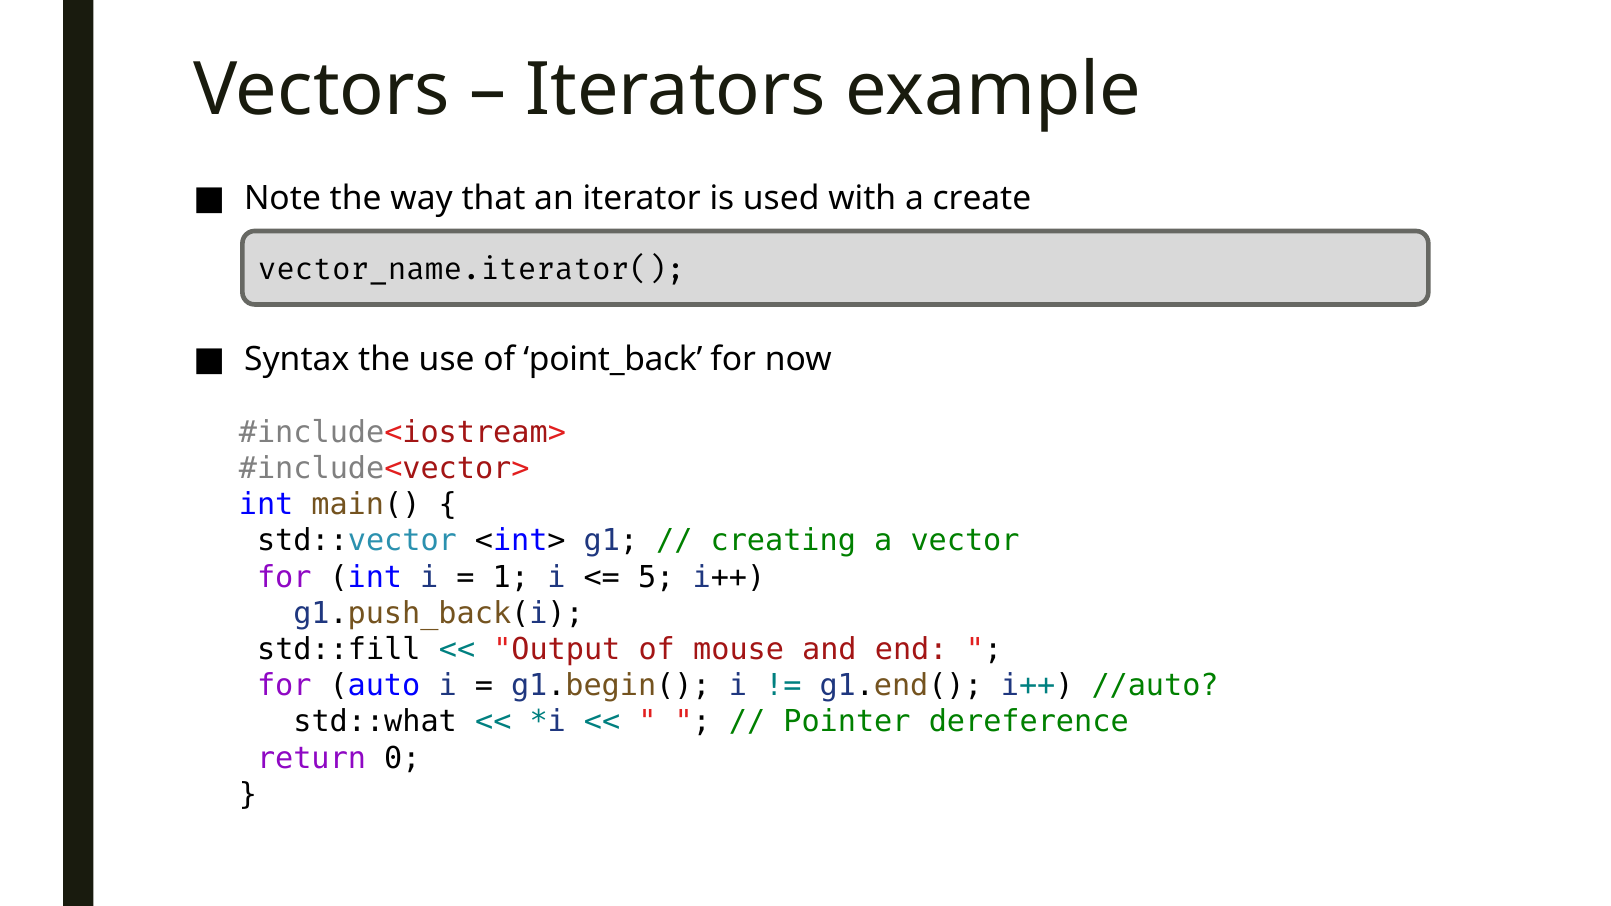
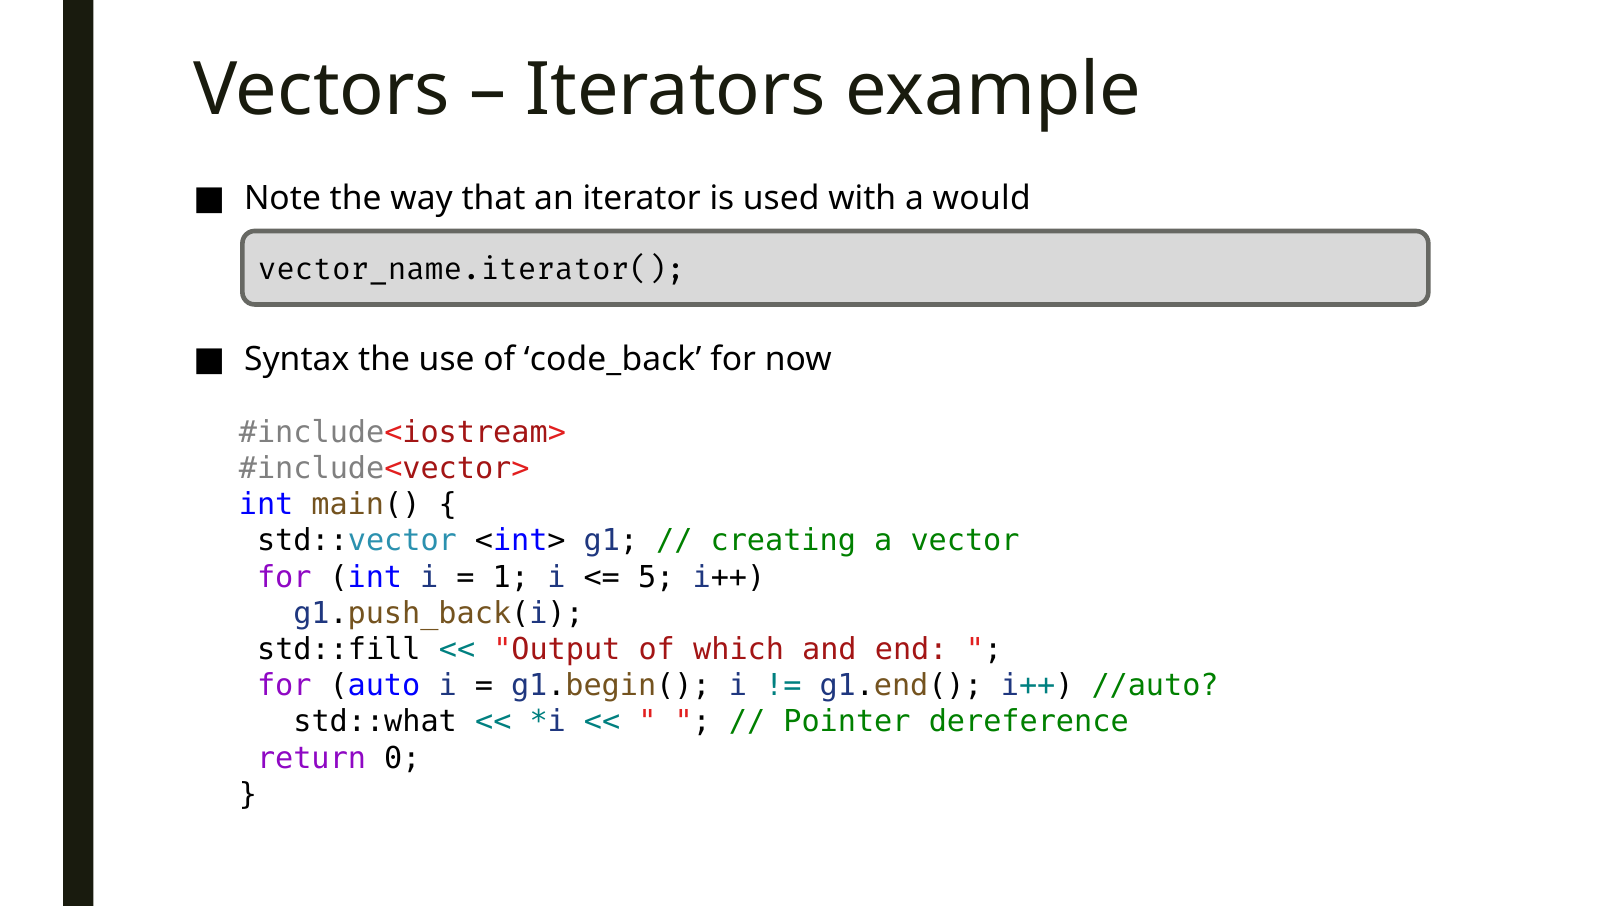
create: create -> would (982, 199)
point_back: point_back -> code_back (613, 360)
mouse: mouse -> which (739, 650)
